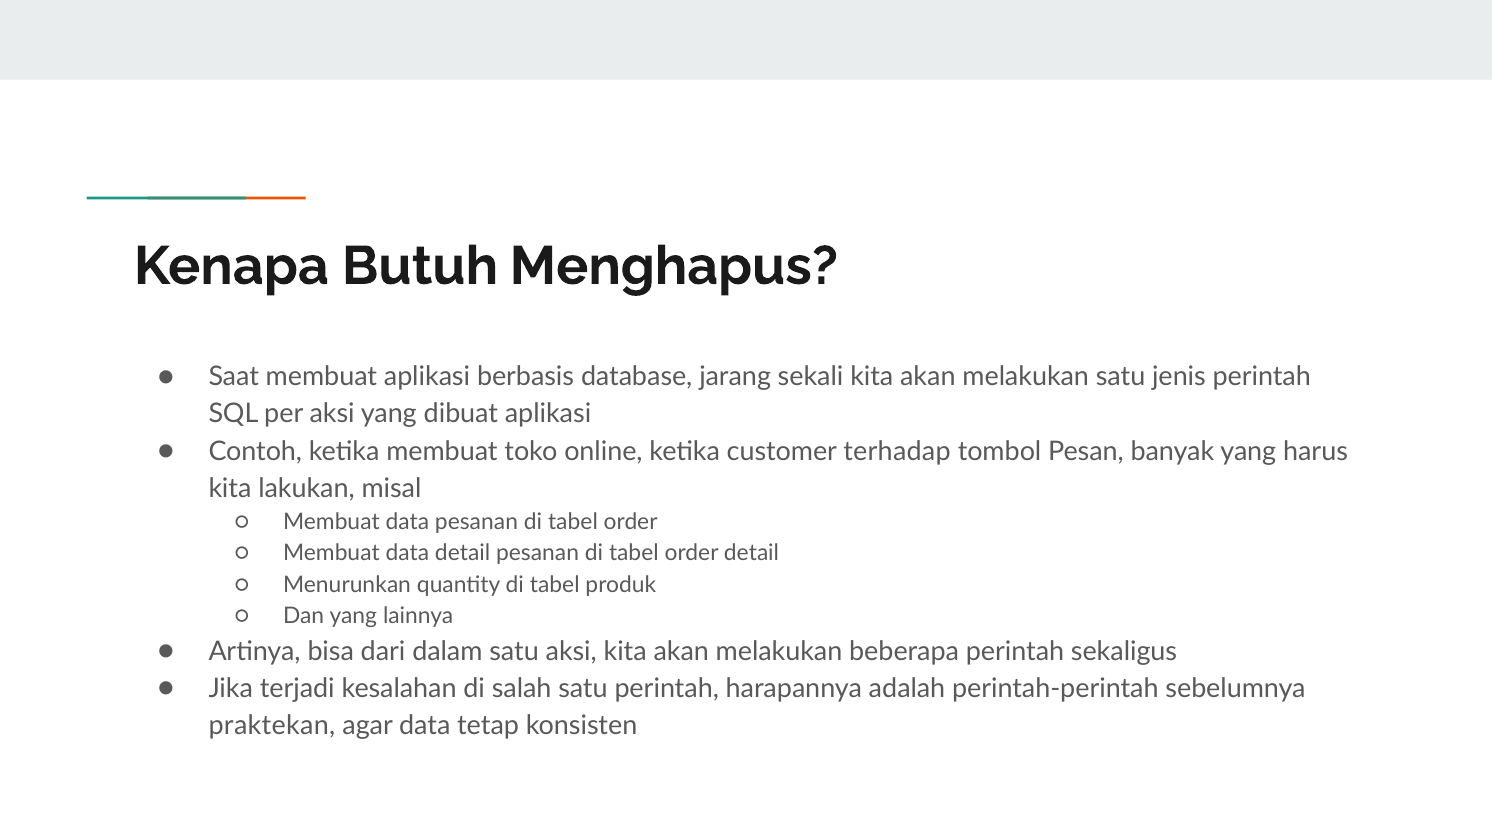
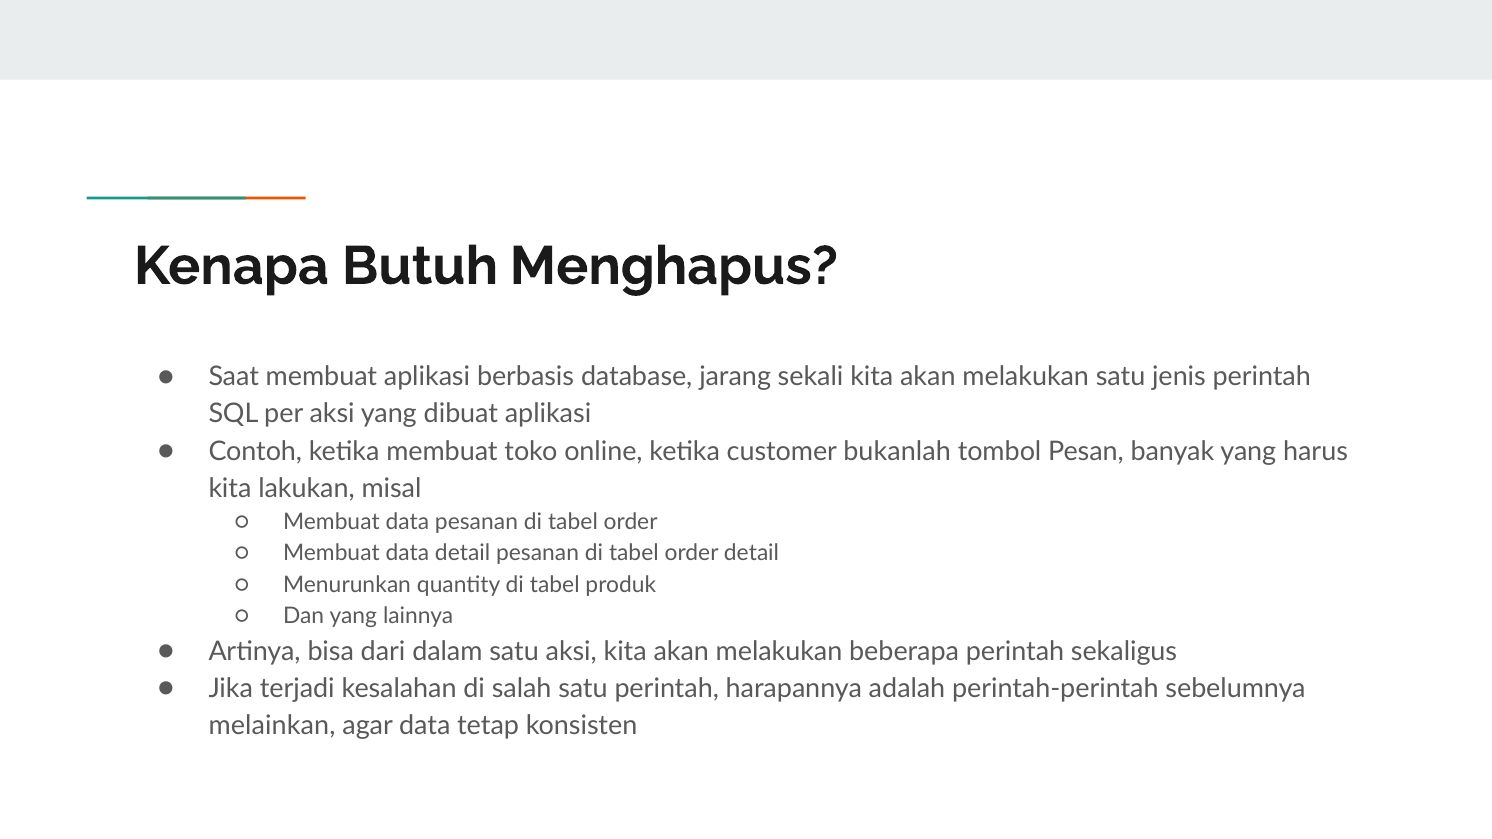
terhadap: terhadap -> bukanlah (897, 451)
praktekan: praktekan -> melainkan (272, 726)
